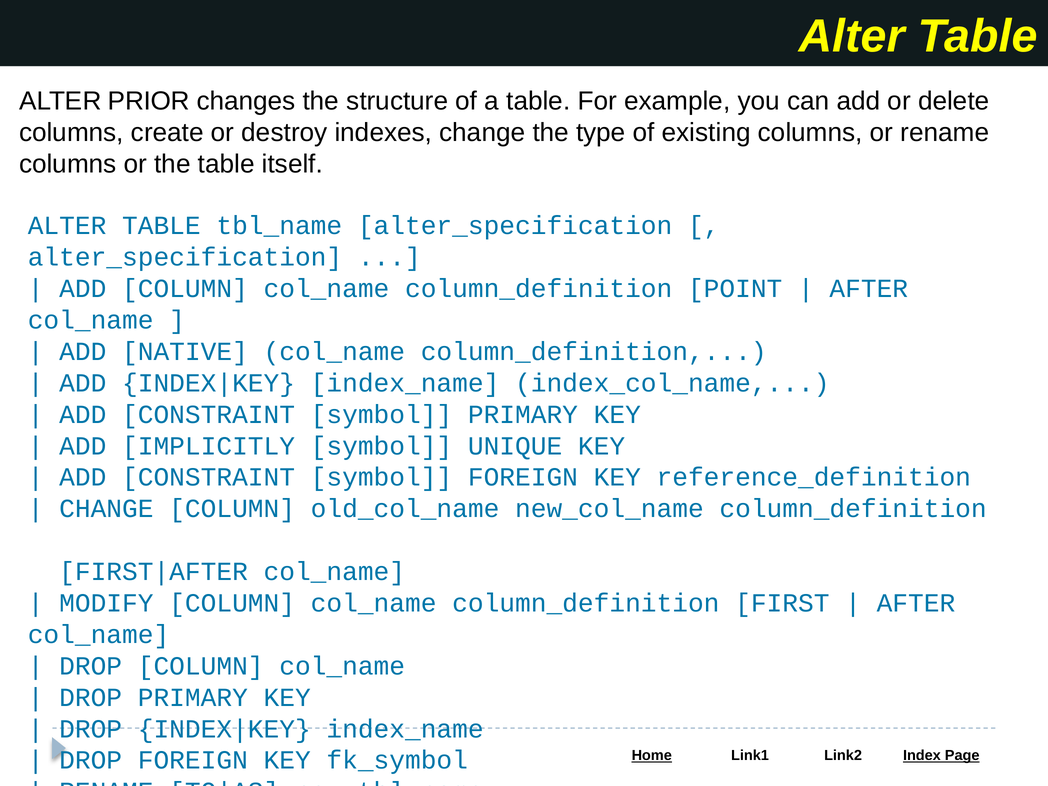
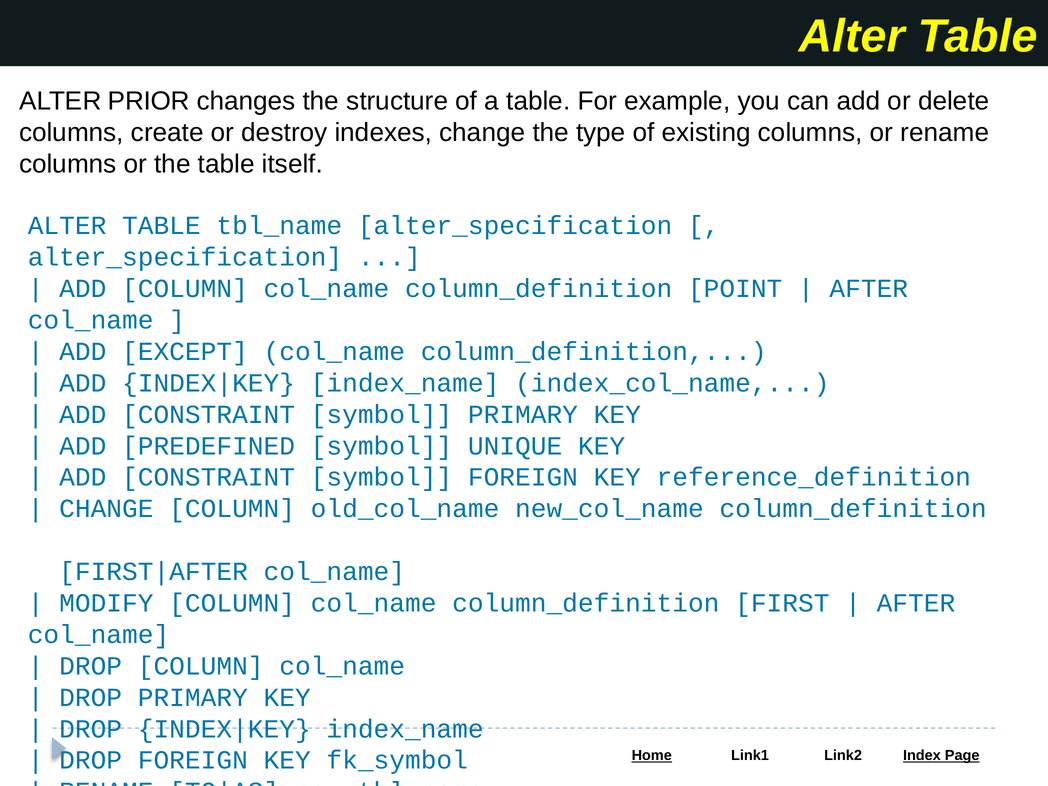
NATIVE: NATIVE -> EXCEPT (185, 352)
IMPLICITLY: IMPLICITLY -> PREDEFINED (209, 446)
